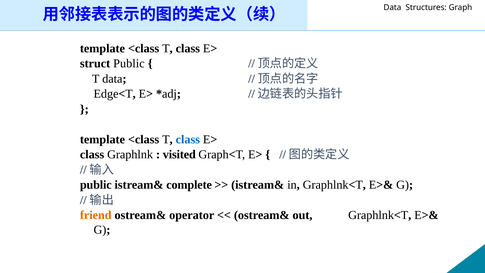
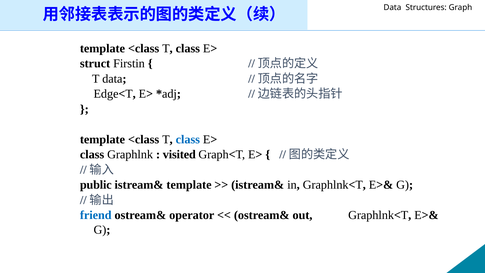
struct Public: Public -> Firstin (129, 64)
istream& complete: complete -> template (189, 185)
friend colour: orange -> blue (96, 215)
